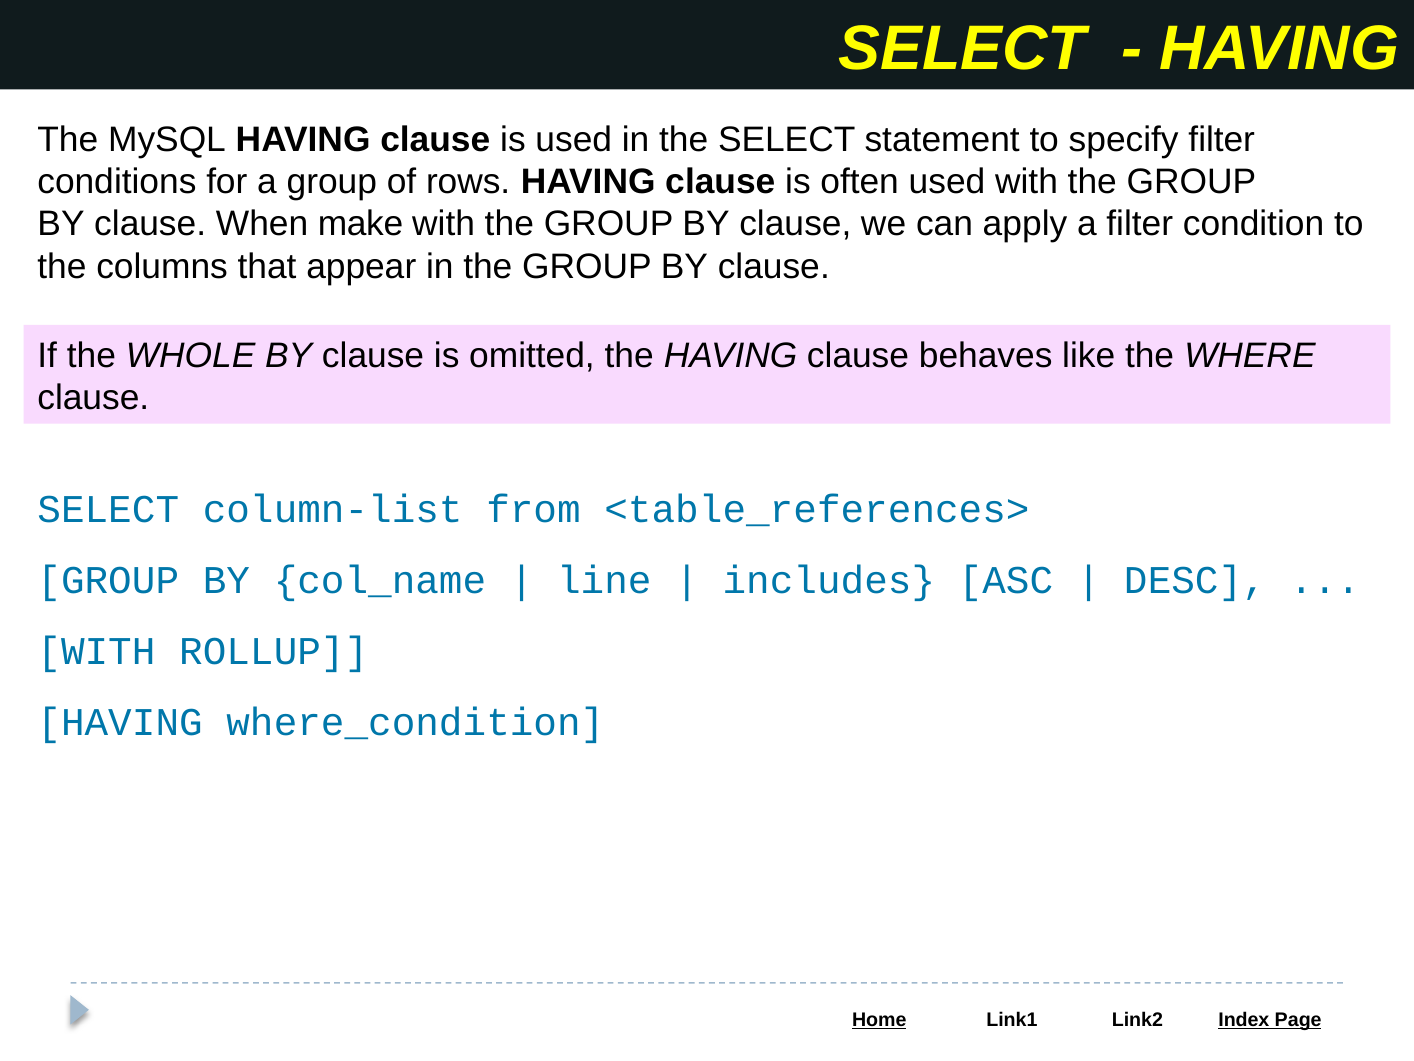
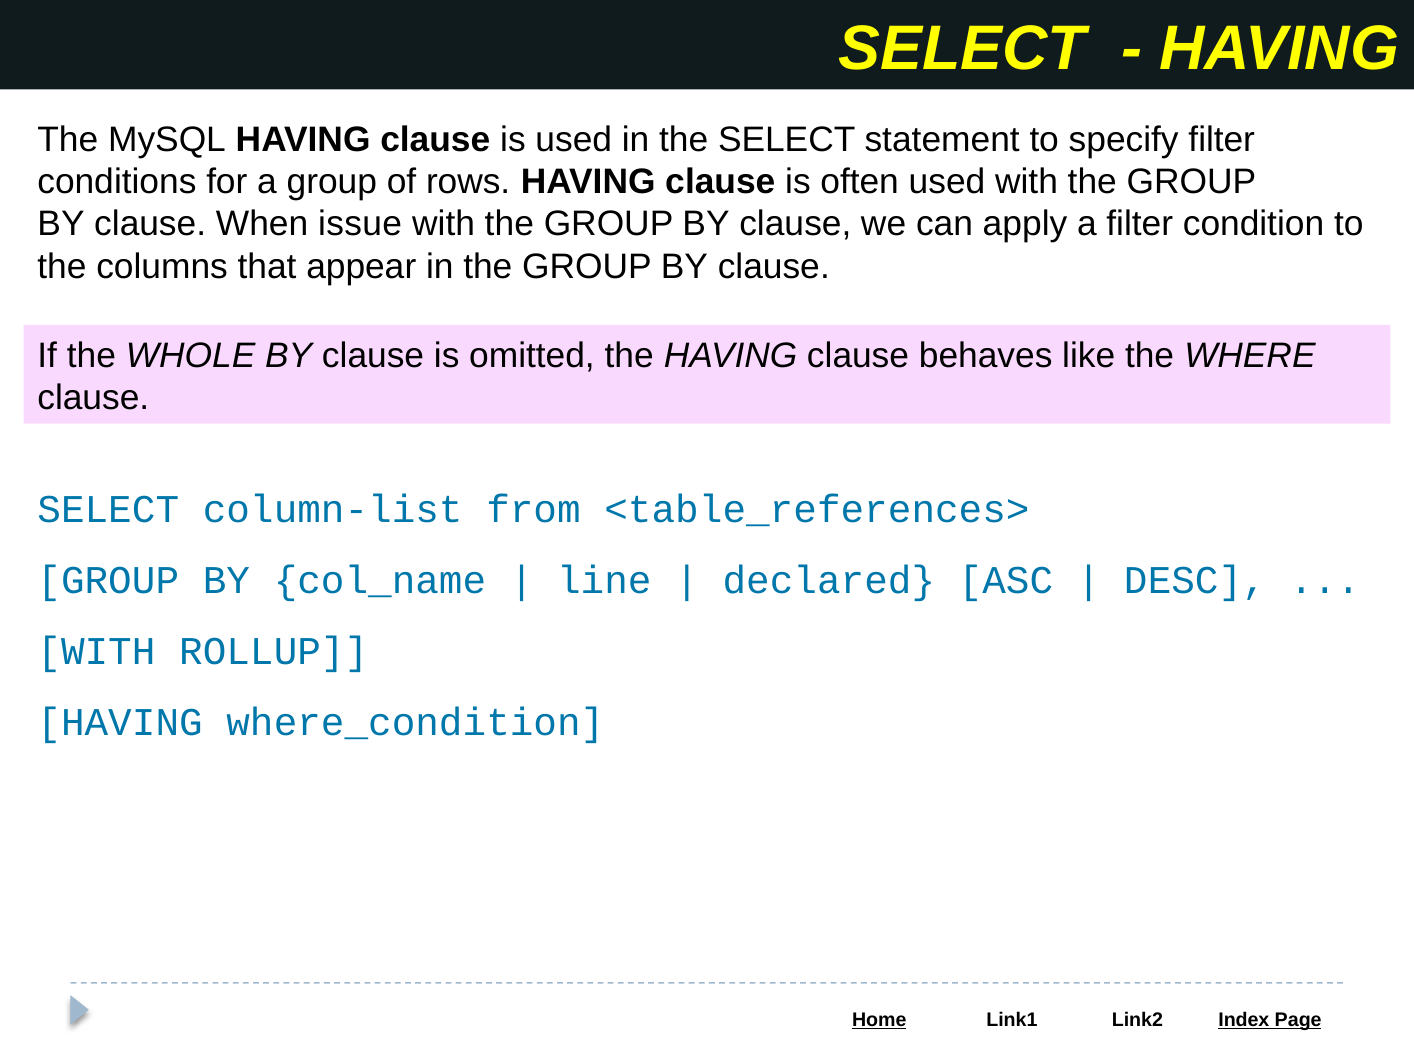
make: make -> issue (360, 224)
includes: includes -> declared (829, 580)
